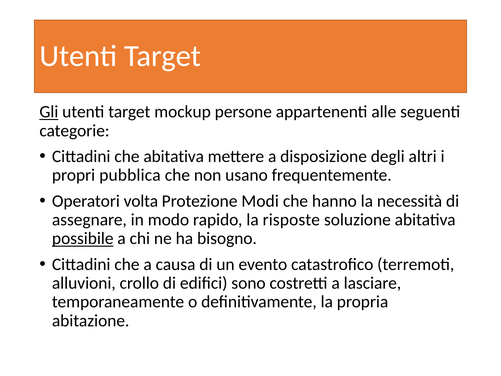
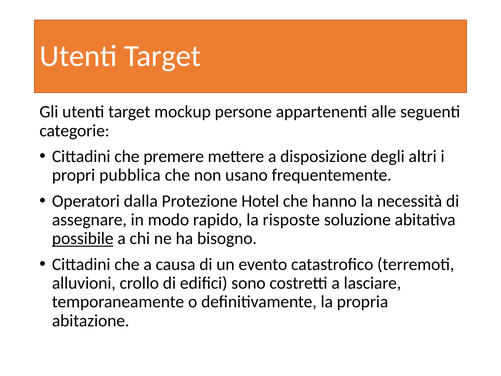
Gli underline: present -> none (49, 112)
che abitativa: abitativa -> premere (174, 156)
volta: volta -> dalla (141, 201)
Modi: Modi -> Hotel (260, 201)
